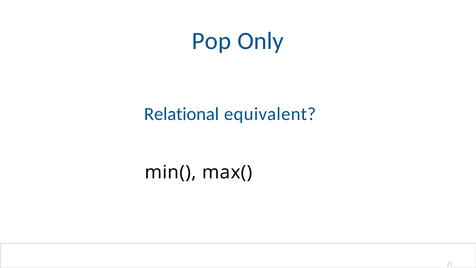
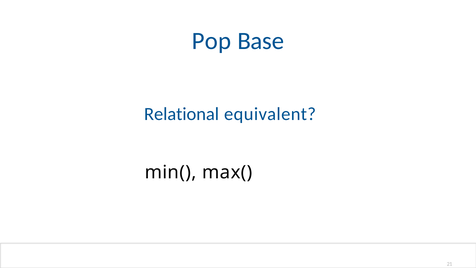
Only: Only -> Base (261, 41)
